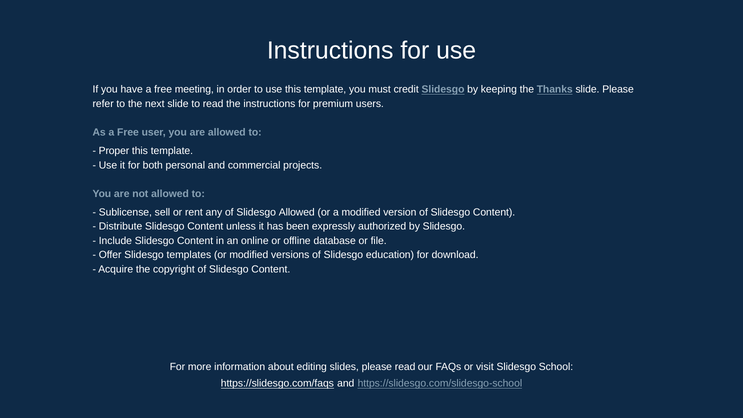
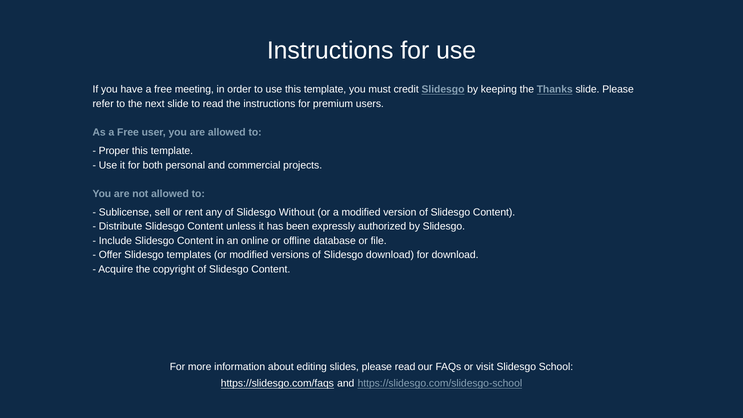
Slidesgo Allowed: Allowed -> Without (297, 212)
Slidesgo education: education -> download (390, 255)
